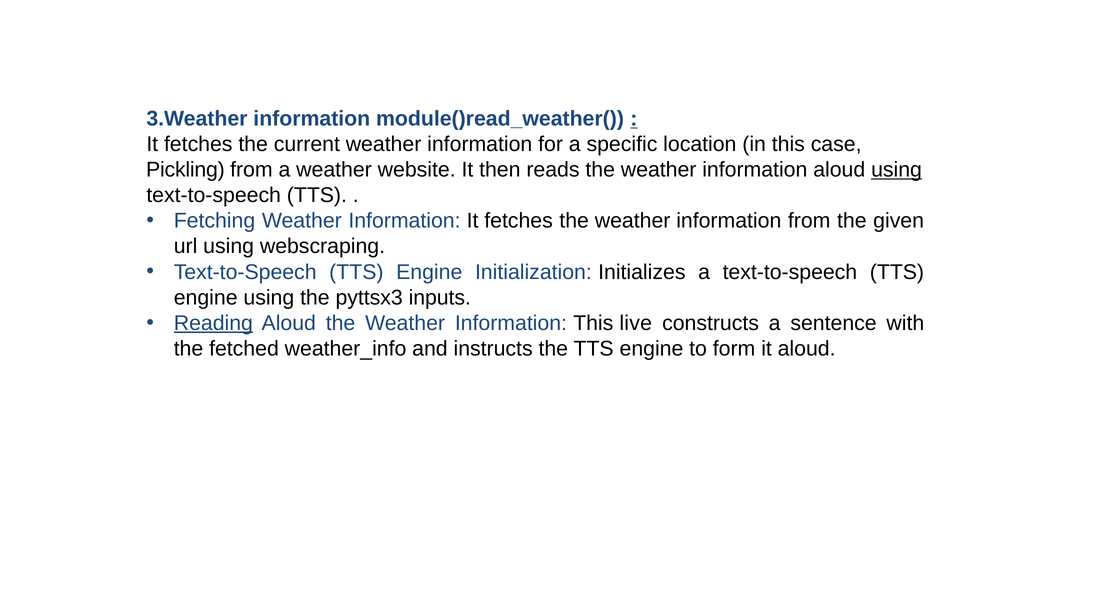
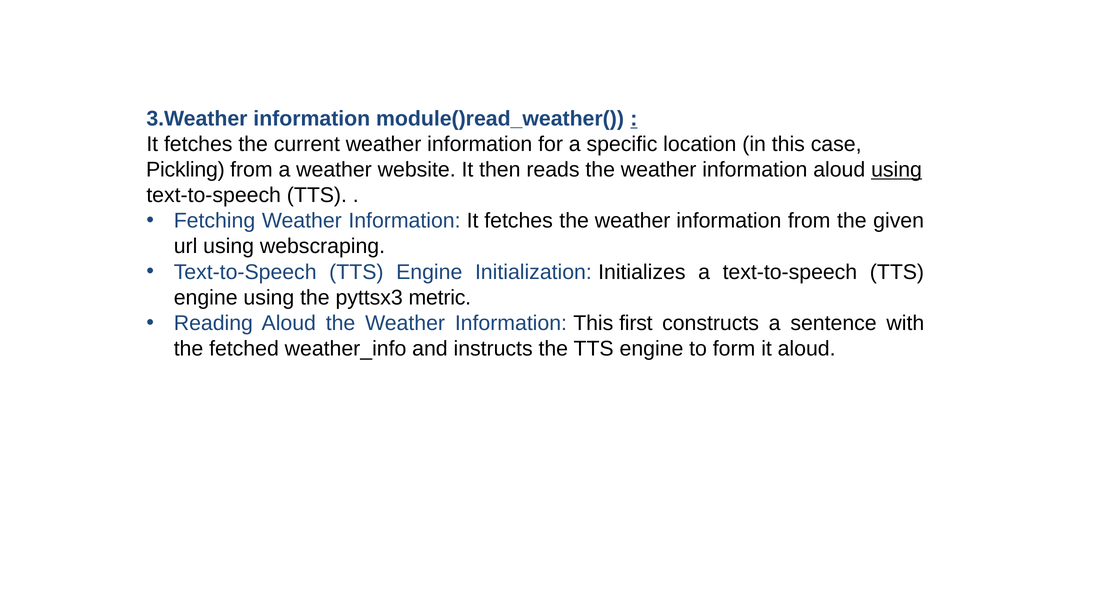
inputs: inputs -> metric (440, 298)
Reading underline: present -> none (213, 323)
live: live -> first (636, 323)
